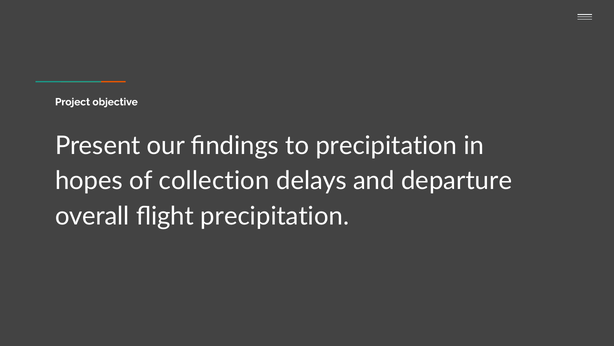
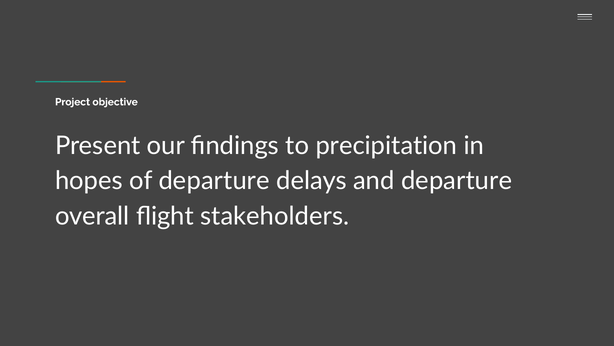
of collection: collection -> departure (214, 181)
flight precipitation: precipitation -> stakeholders (275, 216)
